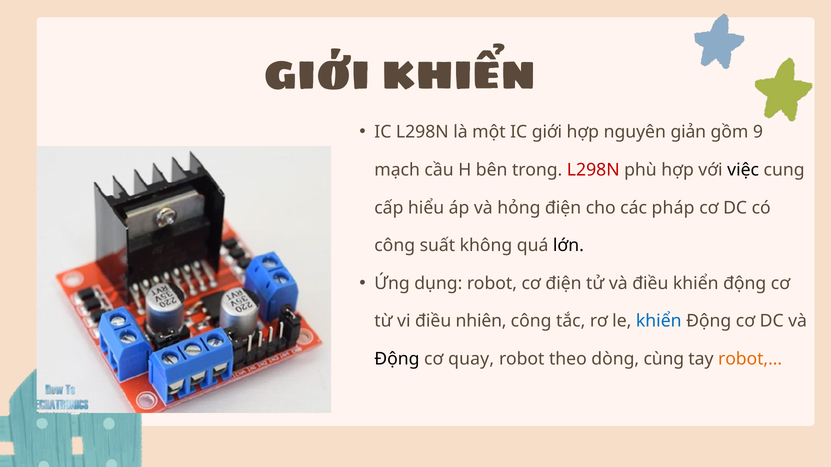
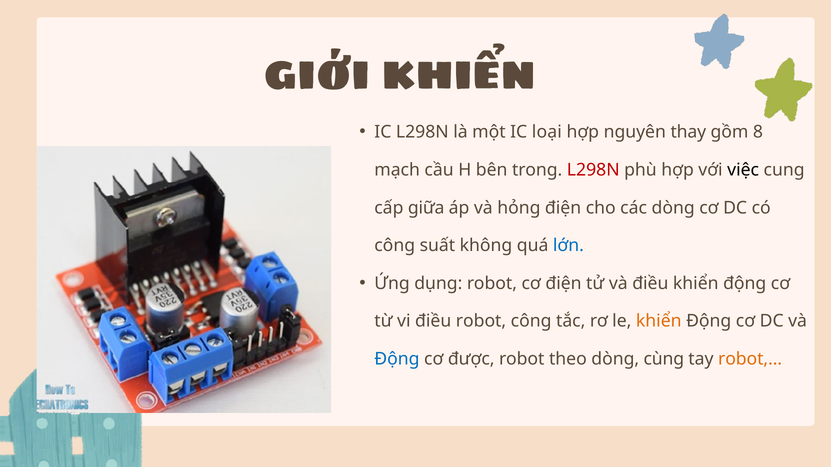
IC giới: giới -> loại (547, 132)
giản: giản -> thay (688, 132)
9: 9 -> 8 (758, 132)
hiểu: hiểu -> giữa (426, 208)
các pháp: pháp -> dòng (673, 208)
lớn colour: black -> blue (568, 246)
điều nhiên: nhiên -> robot (481, 321)
khiển colour: blue -> orange (659, 321)
Động colour: black -> blue (397, 359)
quay: quay -> được (471, 359)
